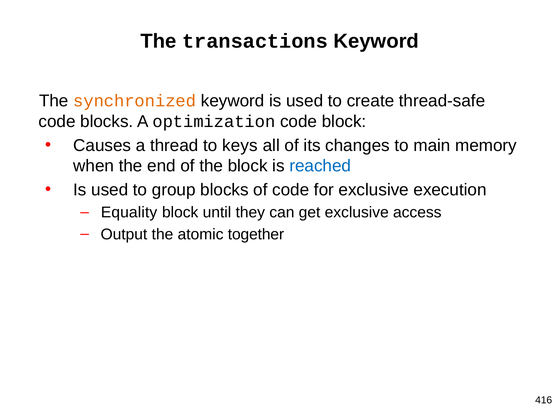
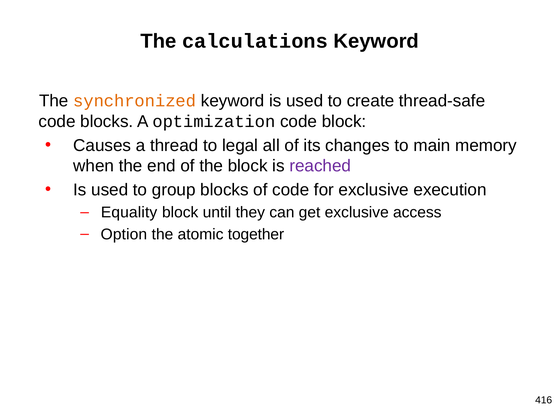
transactions: transactions -> calculations (255, 41)
keys: keys -> legal (240, 145)
reached colour: blue -> purple (320, 166)
Output: Output -> Option (124, 234)
